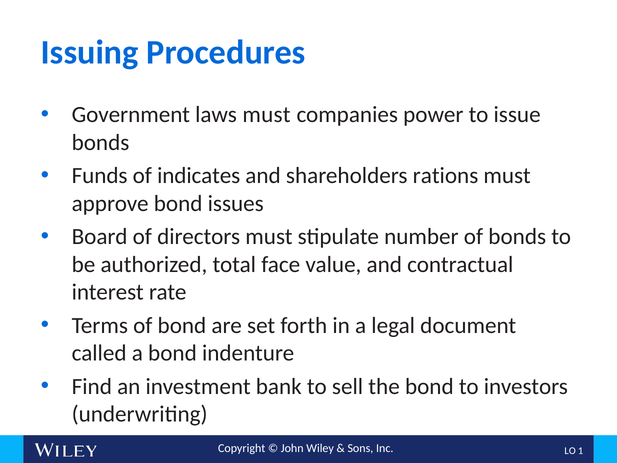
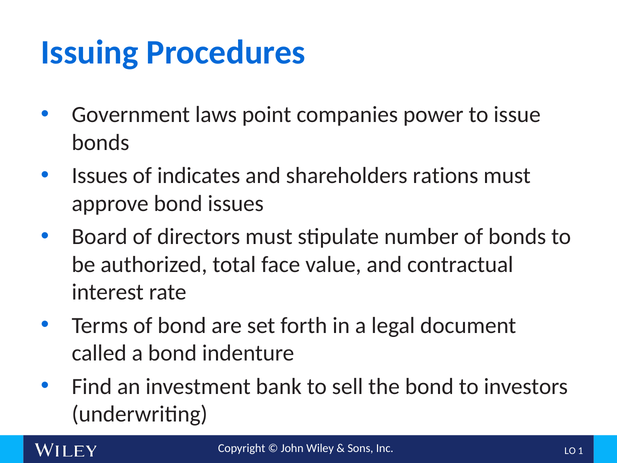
laws must: must -> point (267, 115)
Funds: Funds -> Issues (100, 176)
